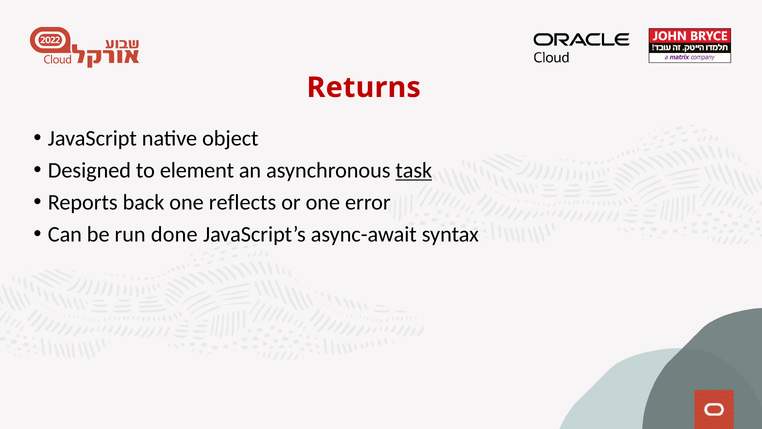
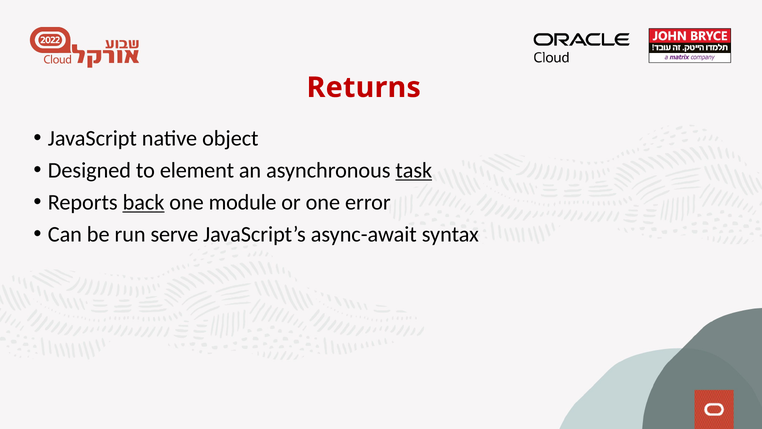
back underline: none -> present (144, 202)
reflects: reflects -> module (243, 202)
done: done -> serve (174, 234)
